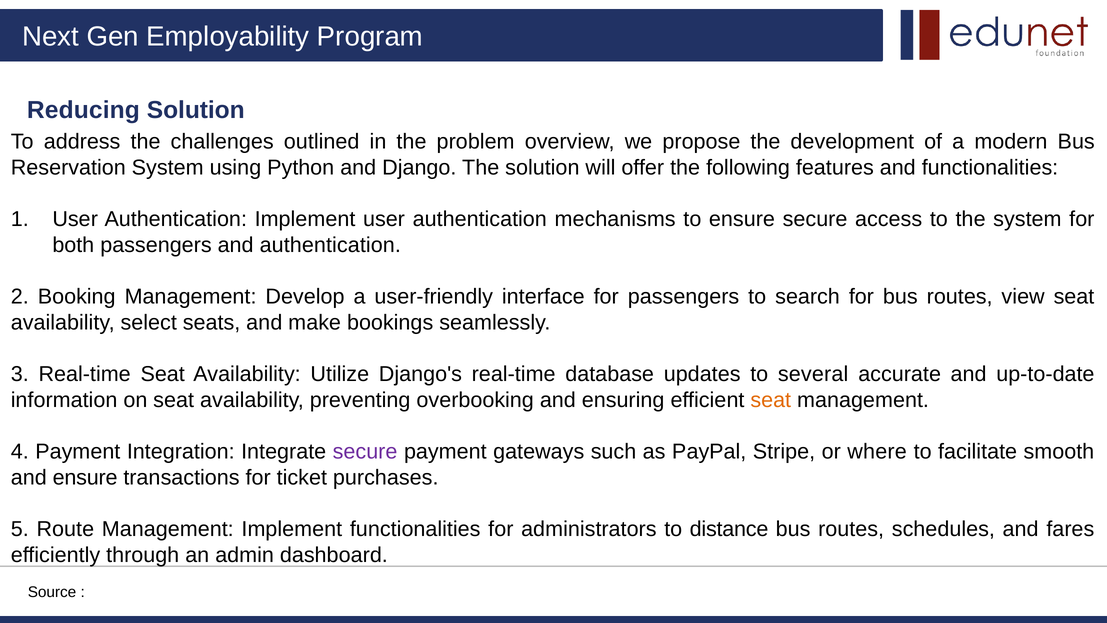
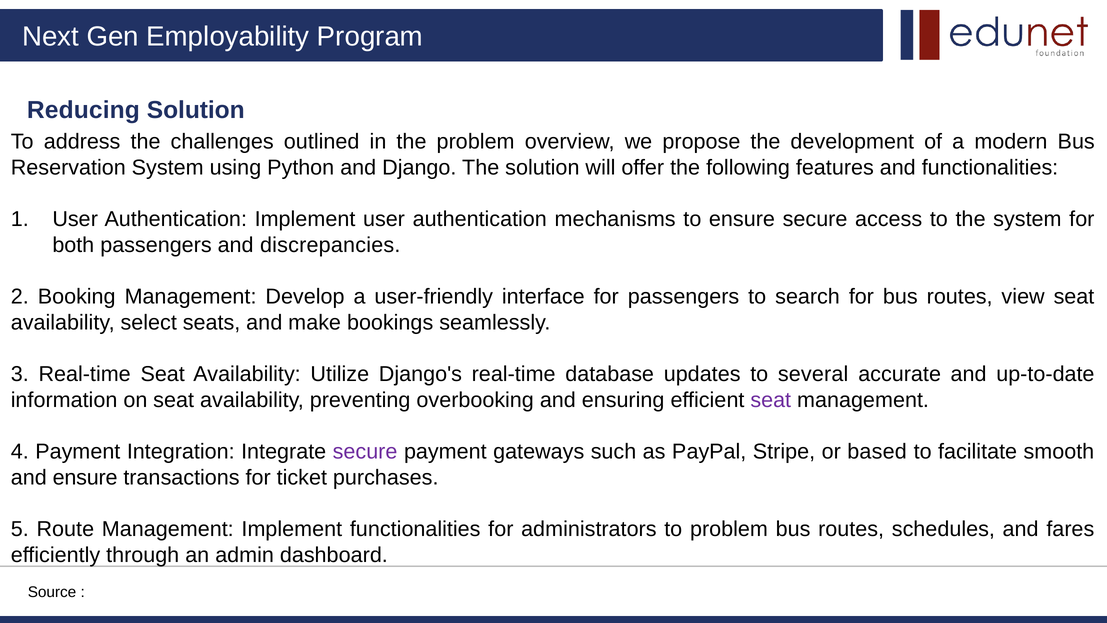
and authentication: authentication -> discrepancies (330, 245)
seat colour: orange -> purple (771, 400)
where: where -> based (877, 452)
to distance: distance -> problem (729, 529)
